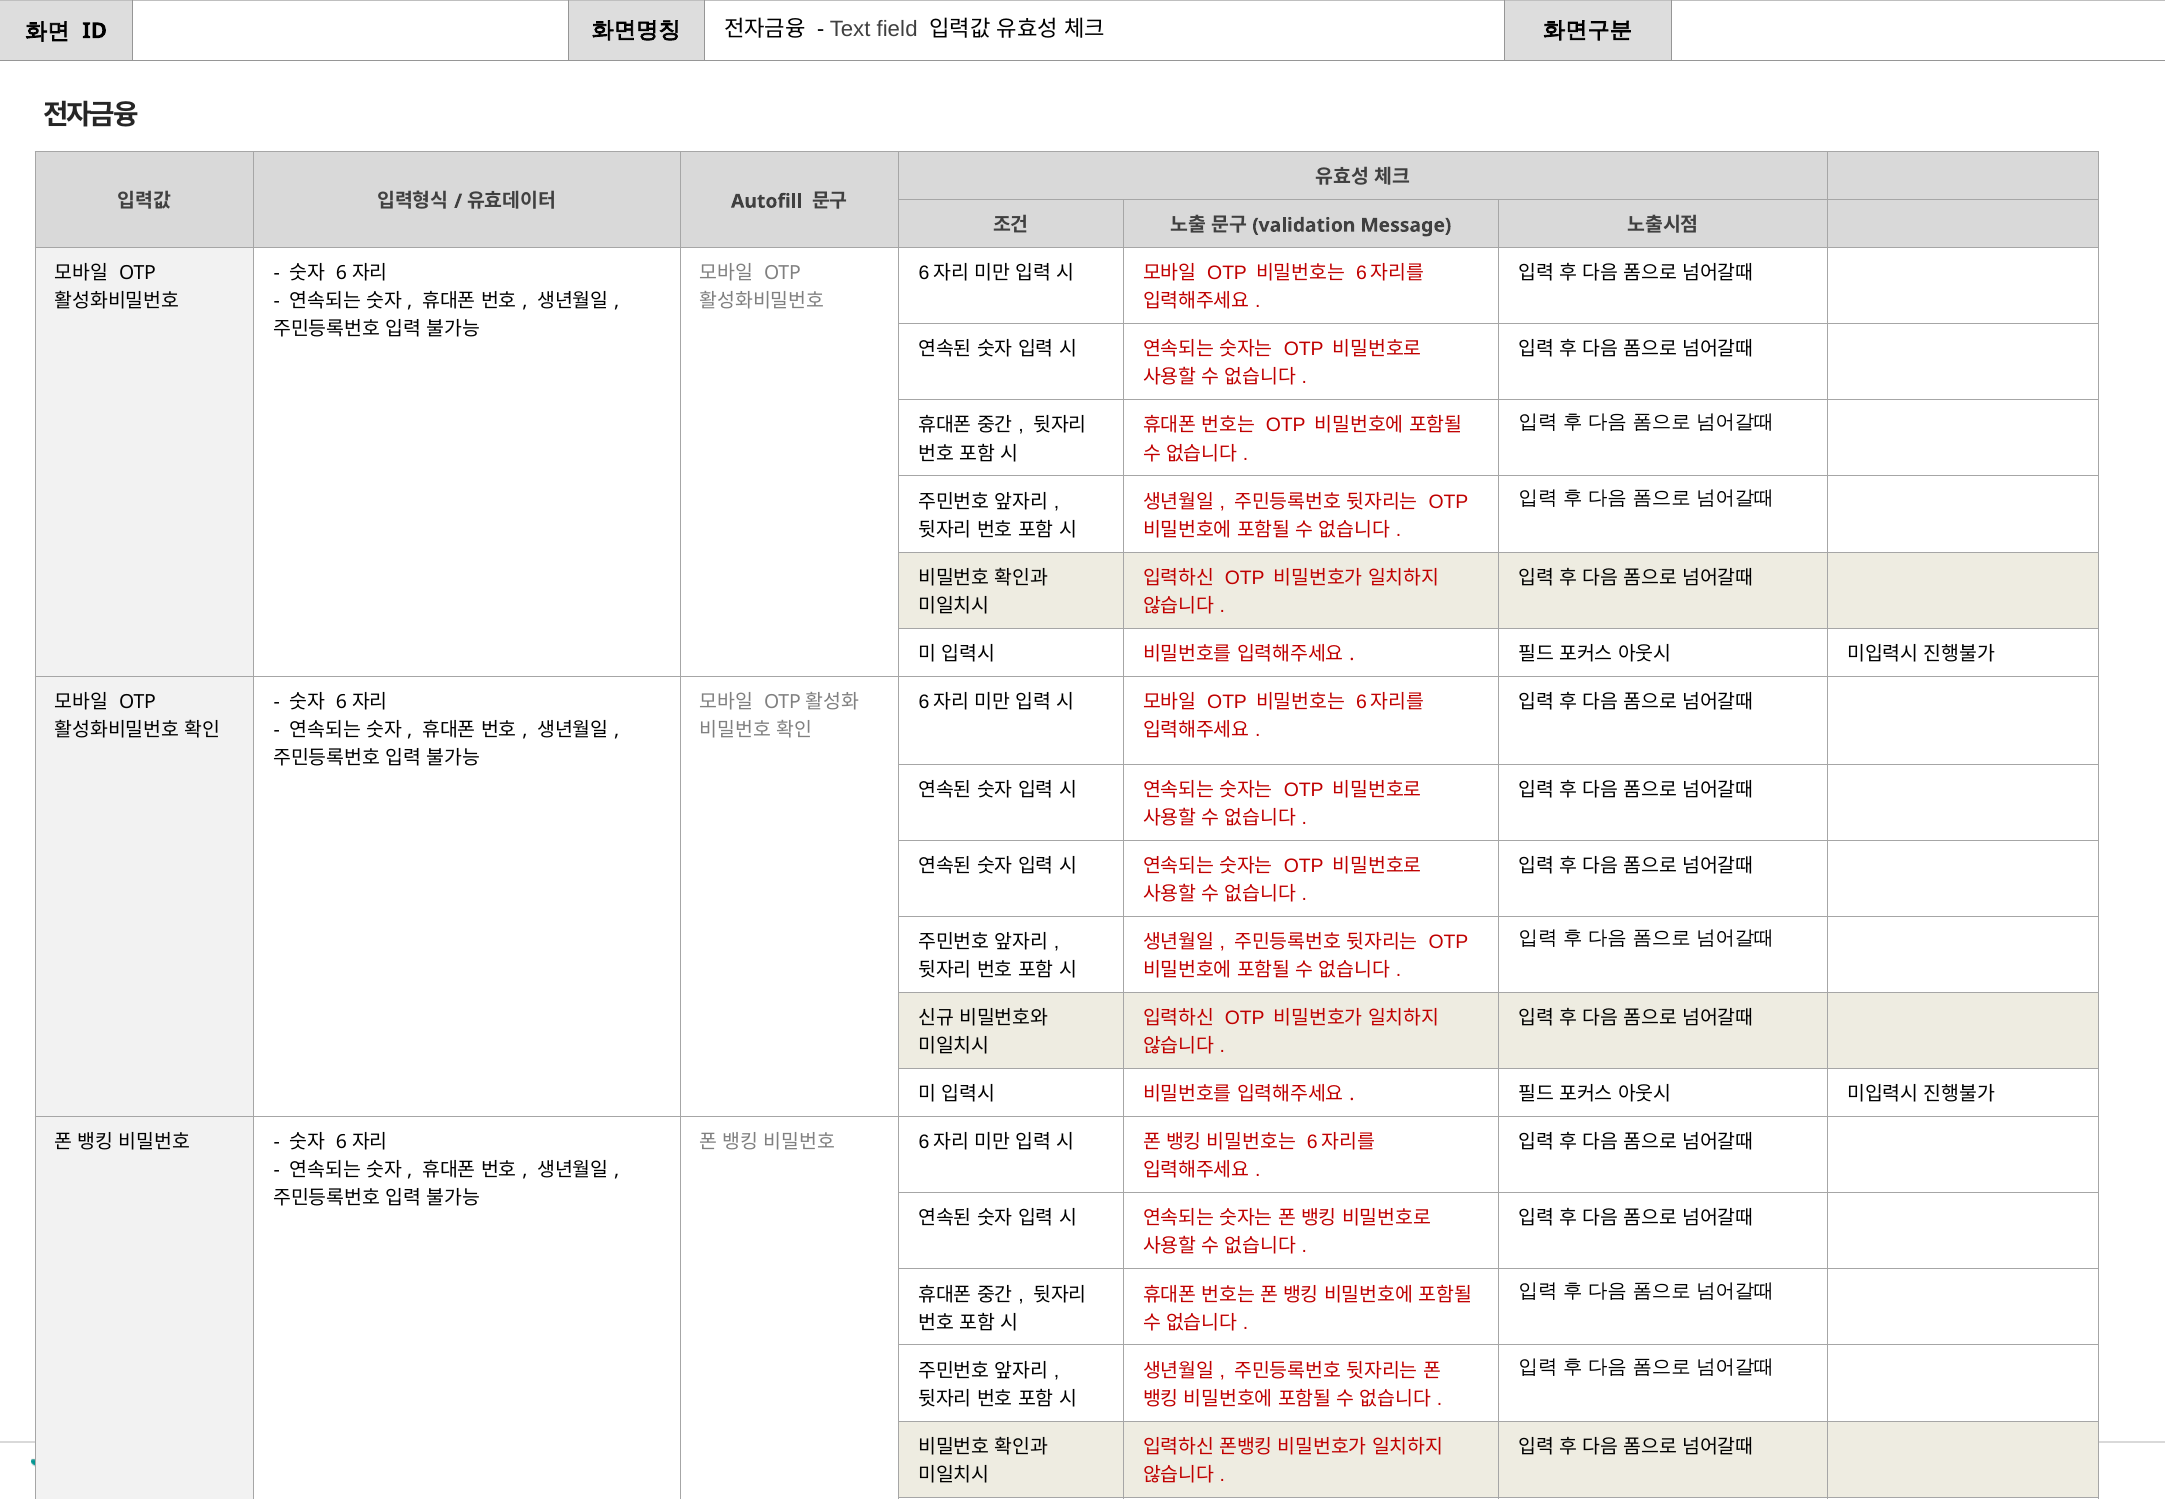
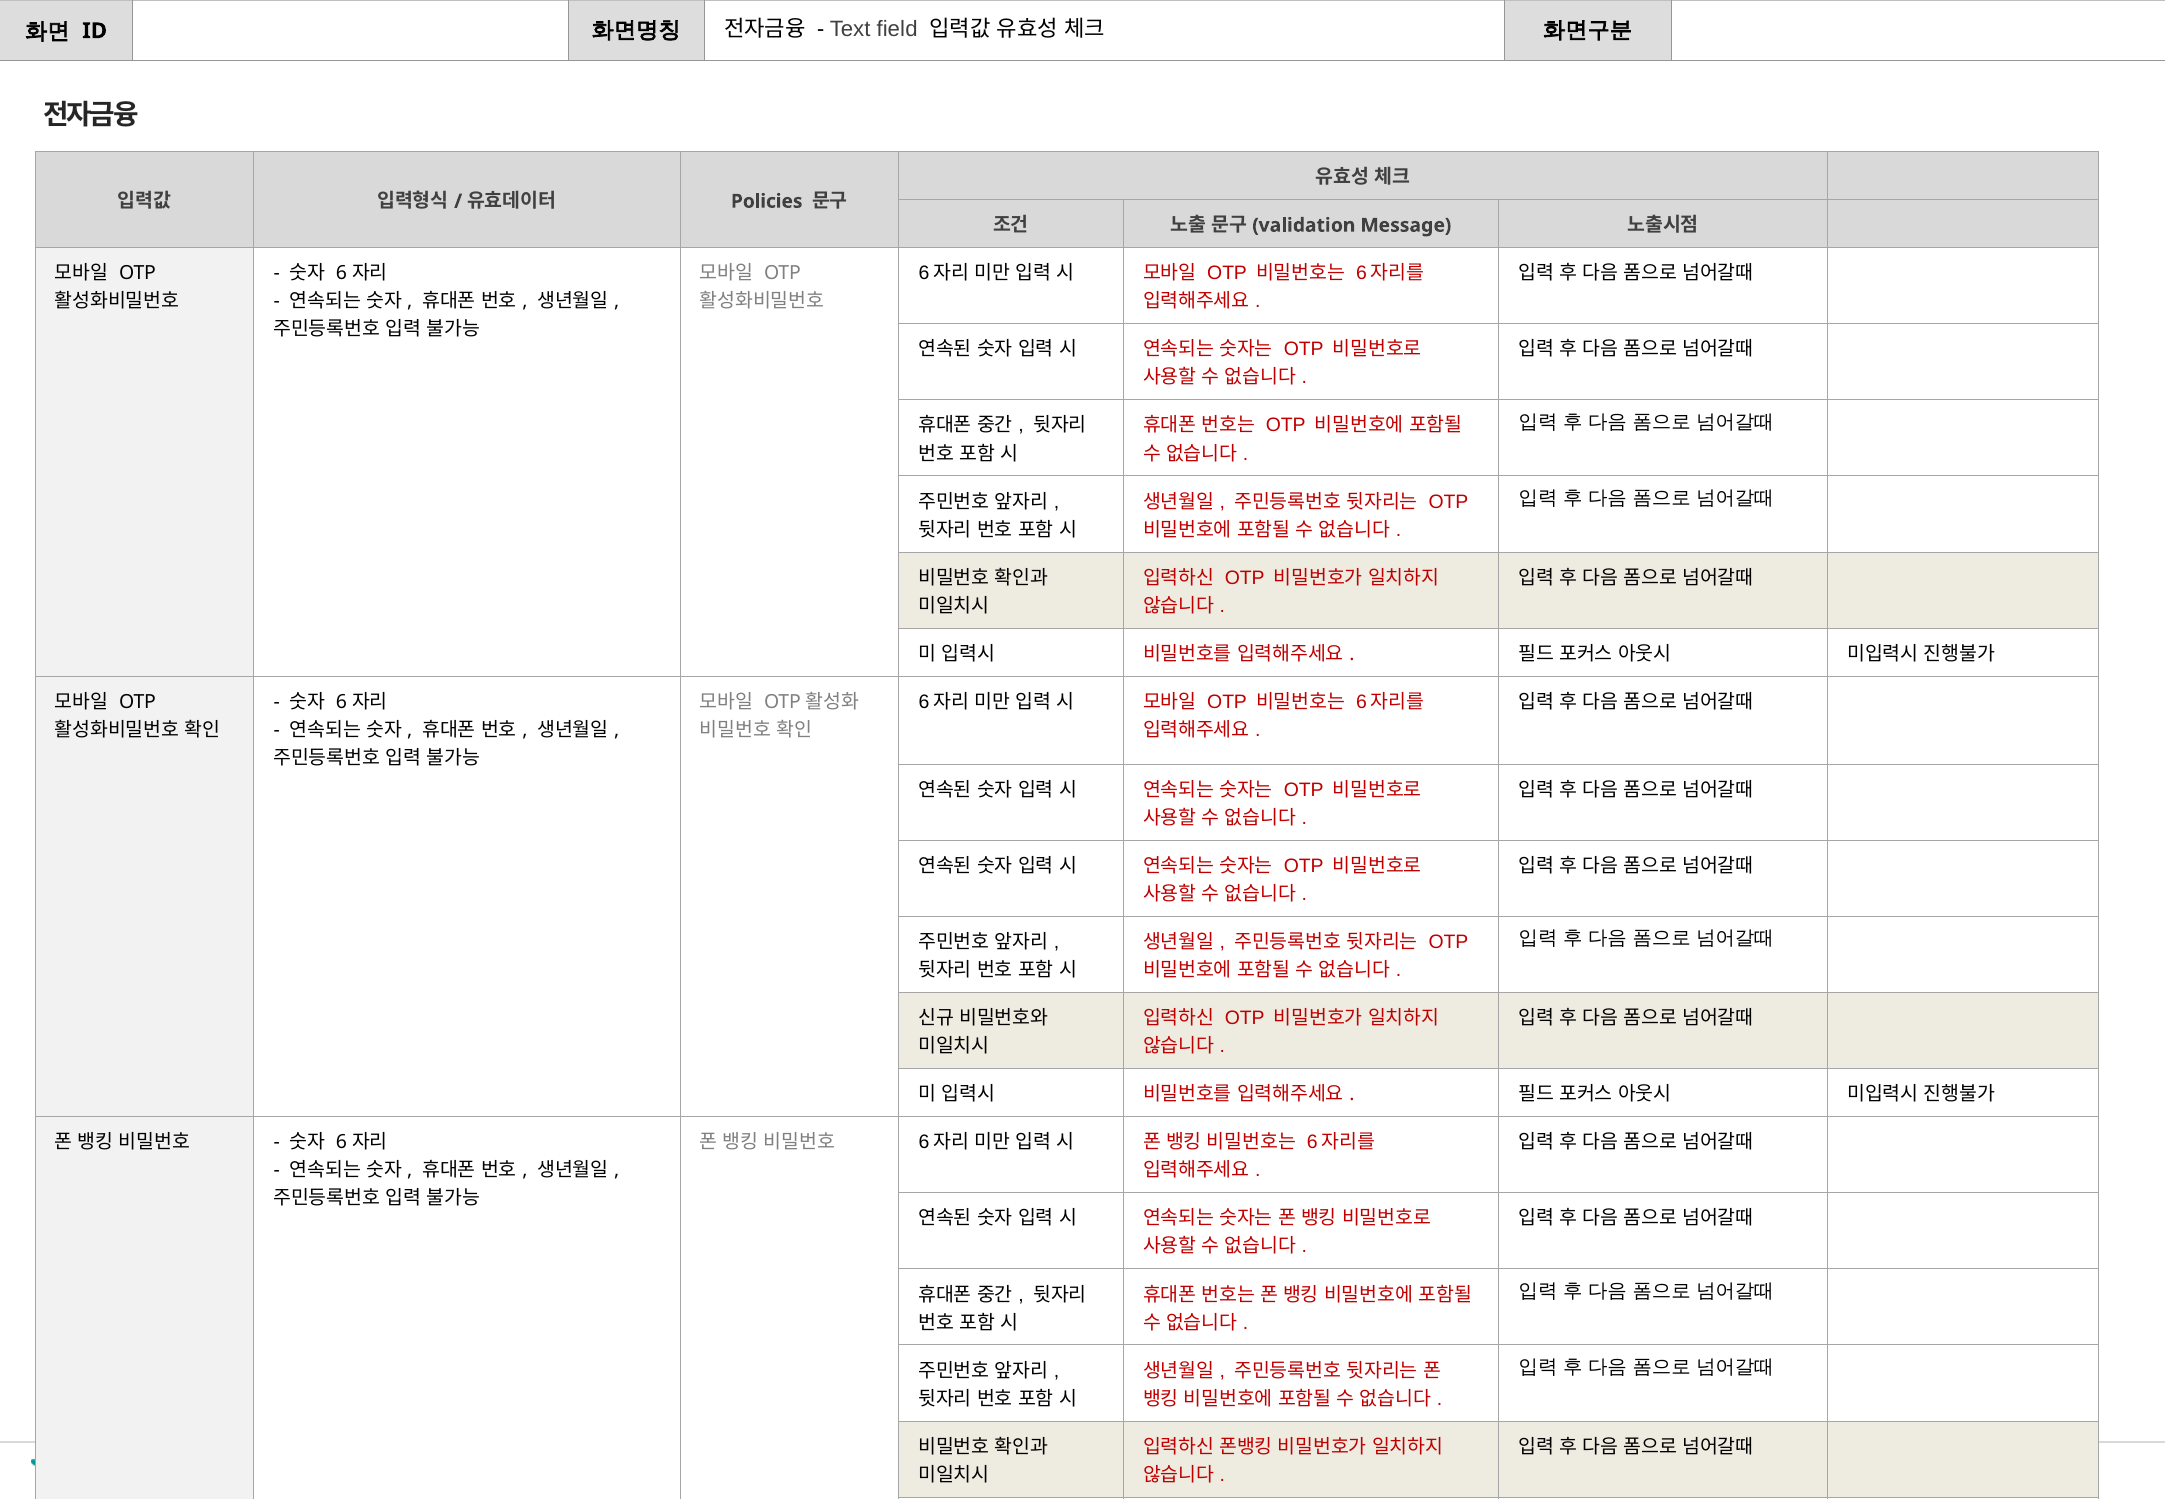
Autofill: Autofill -> Policies (767, 201)
